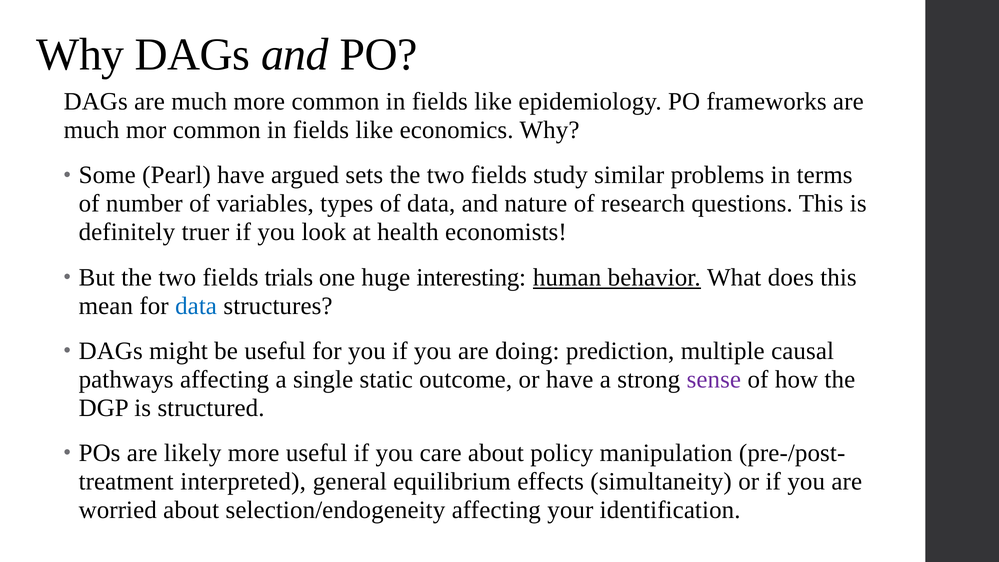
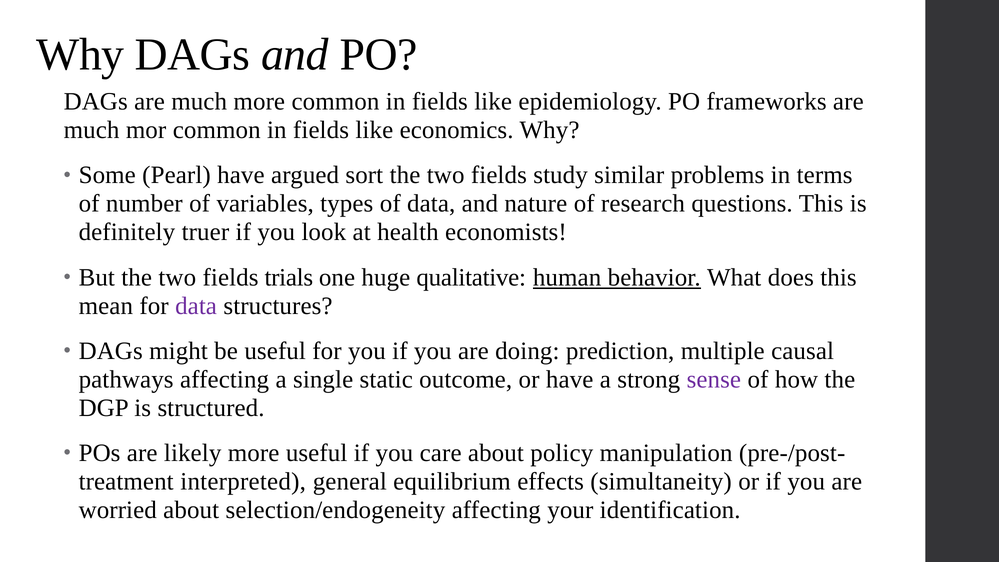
sets: sets -> sort (364, 175)
interesting: interesting -> qualitative (471, 277)
data colour: blue -> purple (196, 306)
